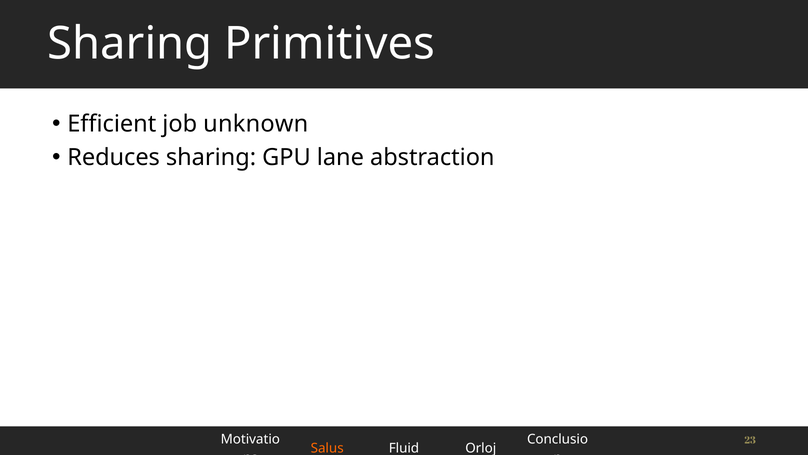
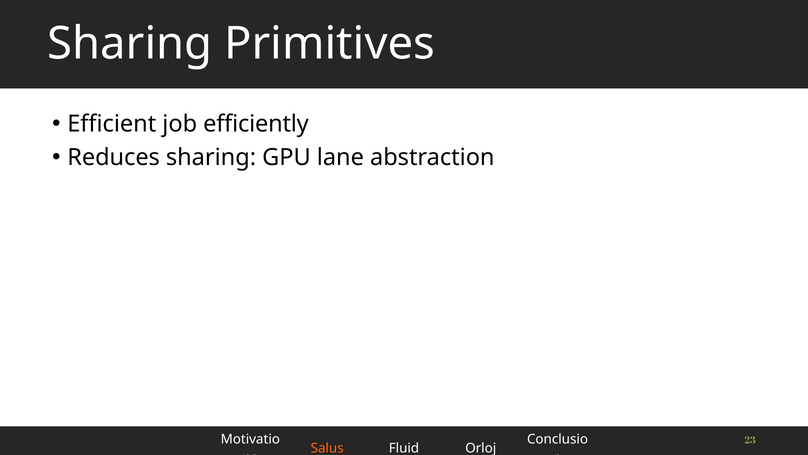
unknown: unknown -> efficiently (256, 124)
